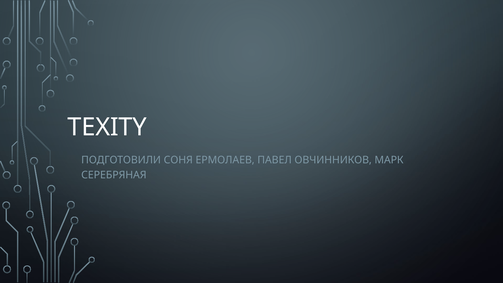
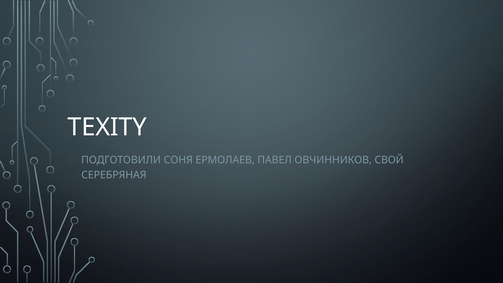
МАРК: МАРК -> СВОЙ (389, 160)
